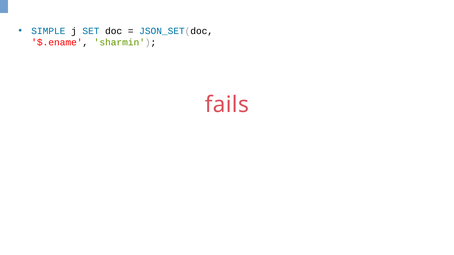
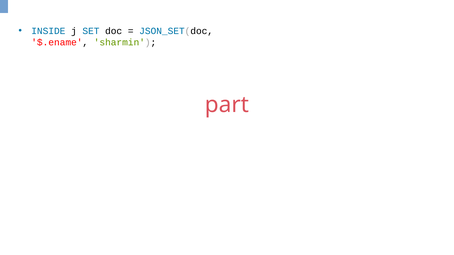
SIMPLE: SIMPLE -> INSIDE (48, 31)
fails: fails -> part (227, 105)
